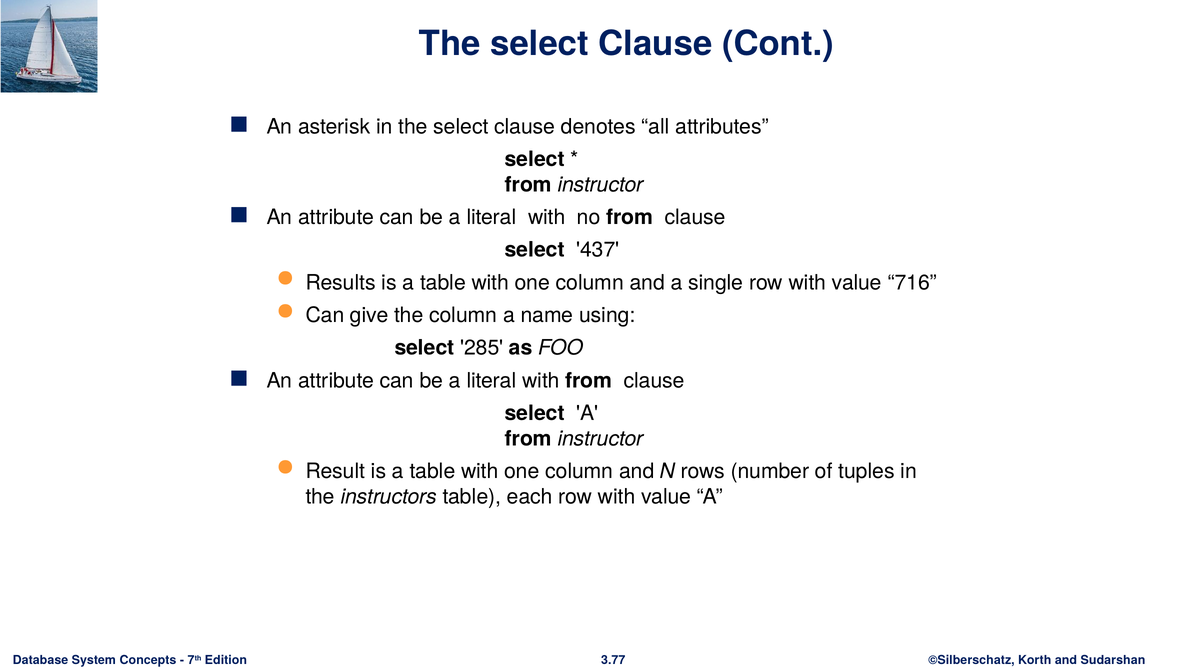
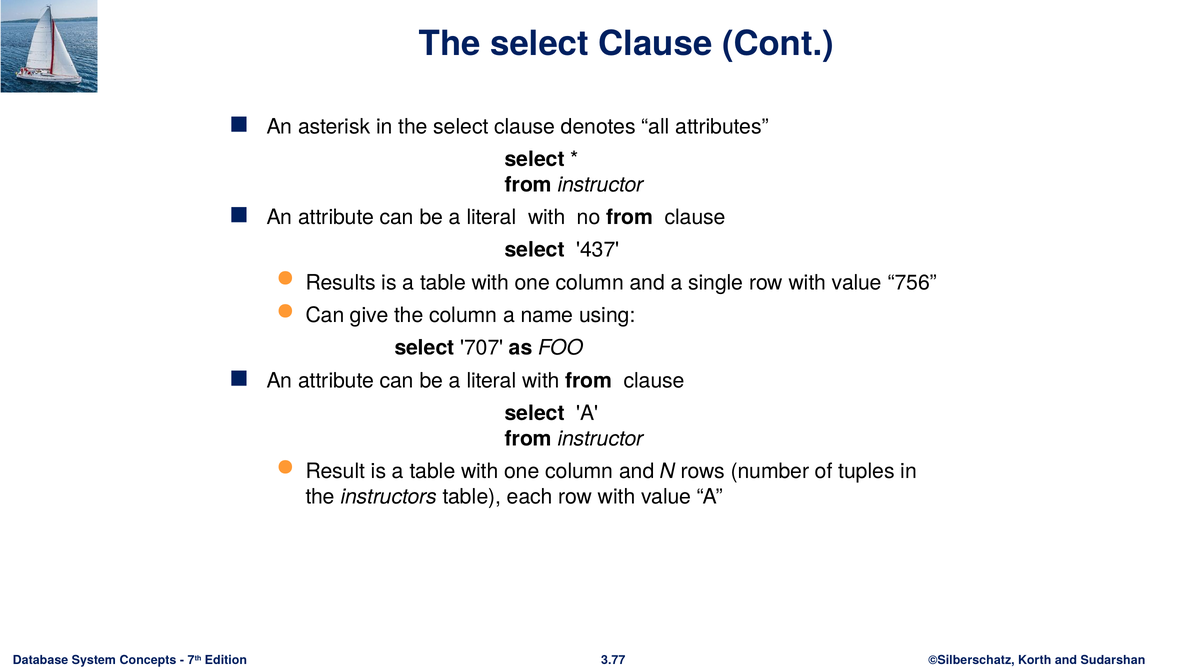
716: 716 -> 756 (912, 283)
285: 285 -> 707 (482, 348)
